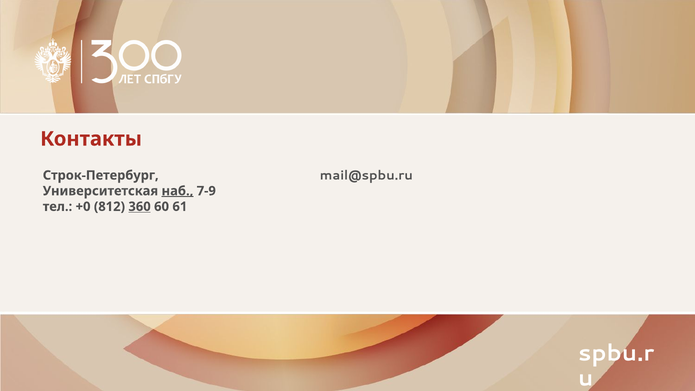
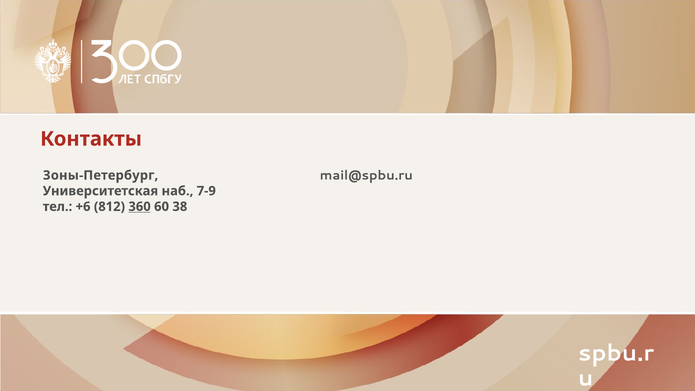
Строк-Петербург: Строк-Петербург -> Зоны-Петербург (101, 175)
наб underline: present -> none (177, 191)
+0: +0 -> +6 (83, 207)
61: 61 -> 38 (180, 207)
